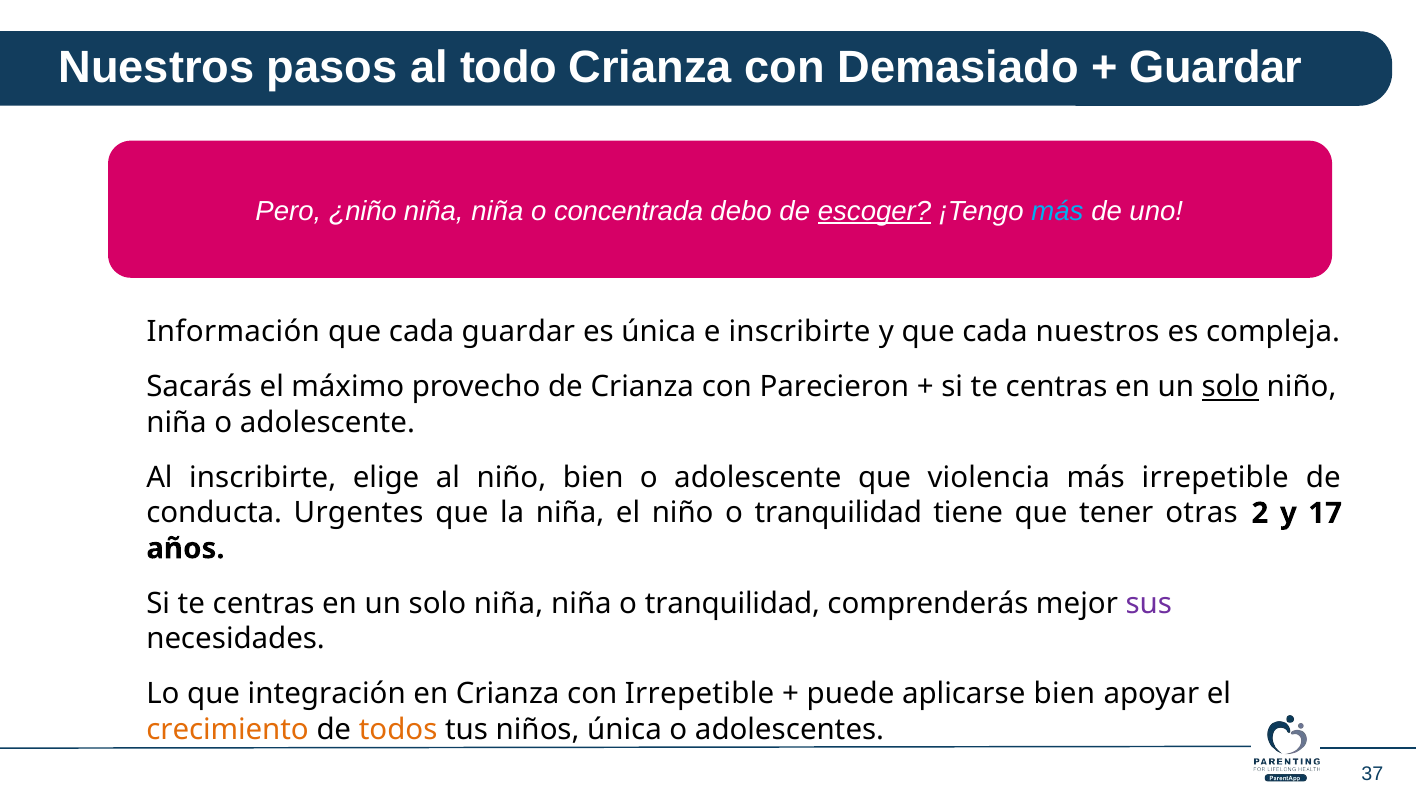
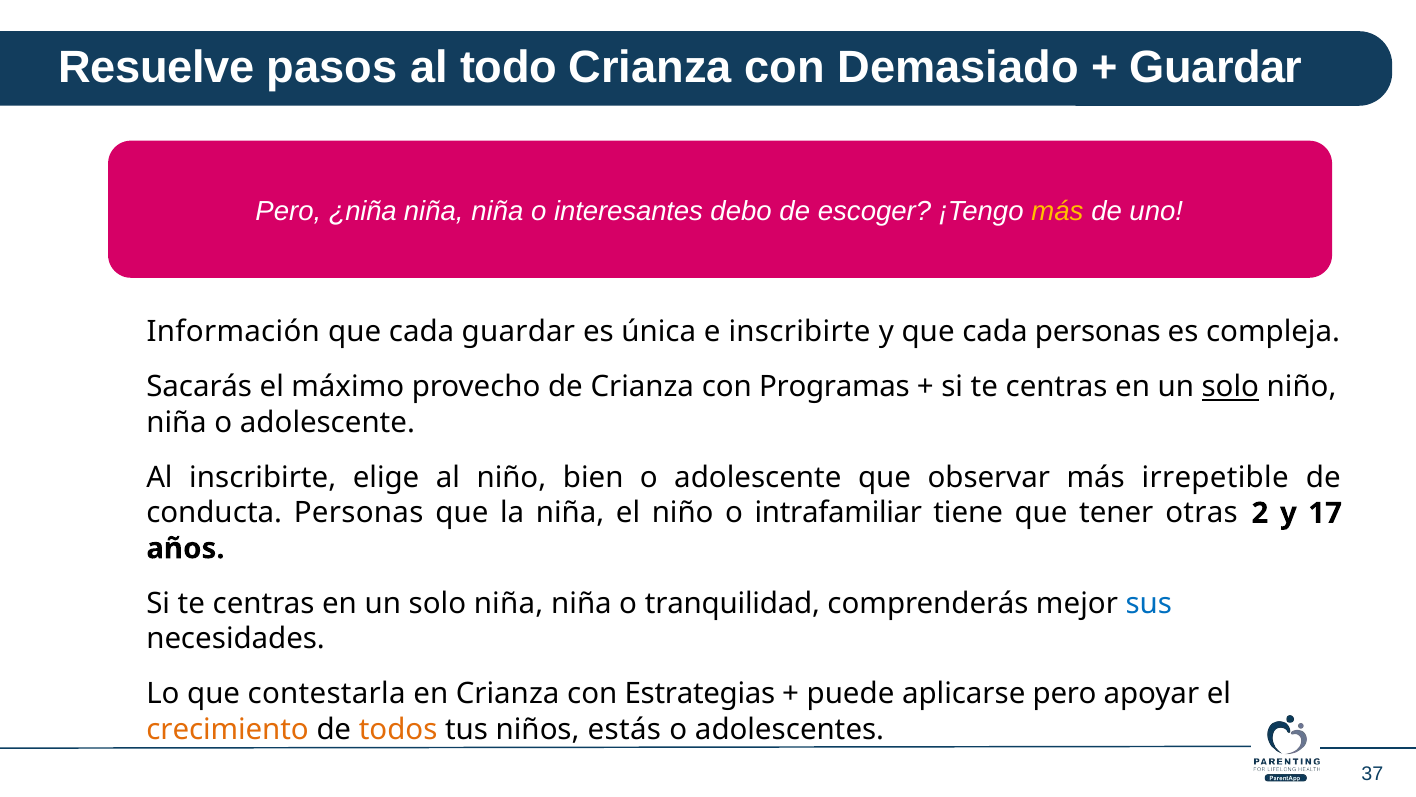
Nuestros: Nuestros -> Resuelve (157, 68)
¿niño: ¿niño -> ¿niña (363, 211)
concentrada: concentrada -> interesantes (629, 211)
escoger underline: present -> none (875, 211)
más colour: light blue -> yellow (1057, 211)
cada nuestros: nuestros -> personas (1098, 332)
Parecieron: Parecieron -> Programas (834, 387)
violencia: violencia -> observar (989, 477)
conducta Urgentes: Urgentes -> Personas (359, 513)
niño o tranquilidad: tranquilidad -> intrafamiliar (838, 513)
sus colour: purple -> blue (1149, 603)
integración: integración -> contestarla (327, 694)
con Irrepetible: Irrepetible -> Estrategias (700, 694)
aplicarse bien: bien -> pero (1065, 694)
niños única: única -> estás (624, 729)
